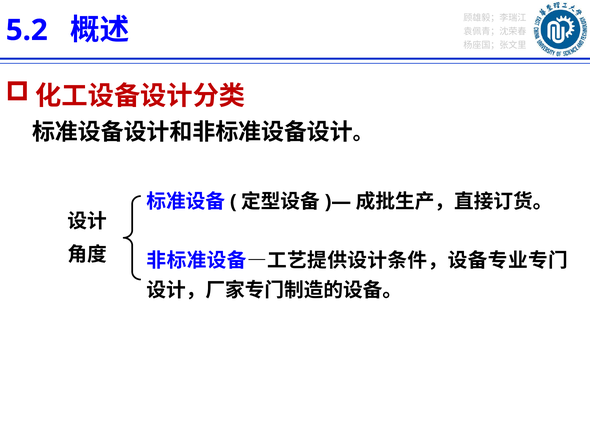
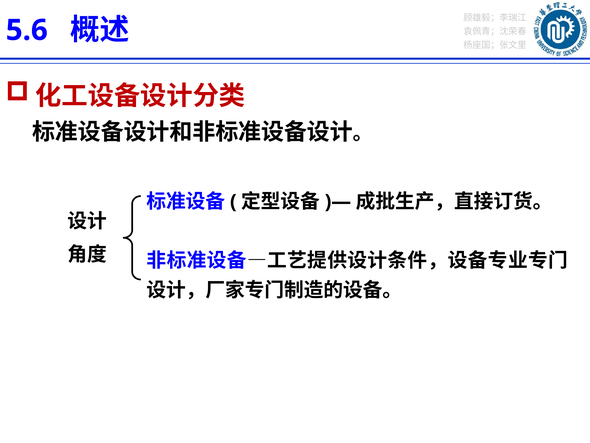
5.2: 5.2 -> 5.6 (27, 30)
